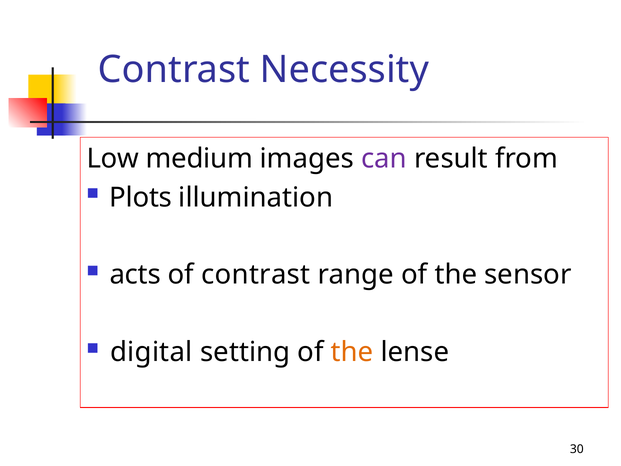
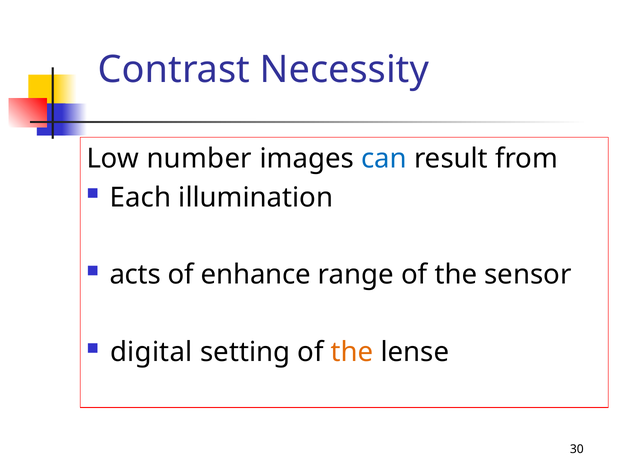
medium: medium -> number (199, 159)
can colour: purple -> blue (384, 159)
Plots: Plots -> Each (141, 197)
of contrast: contrast -> enhance (256, 275)
